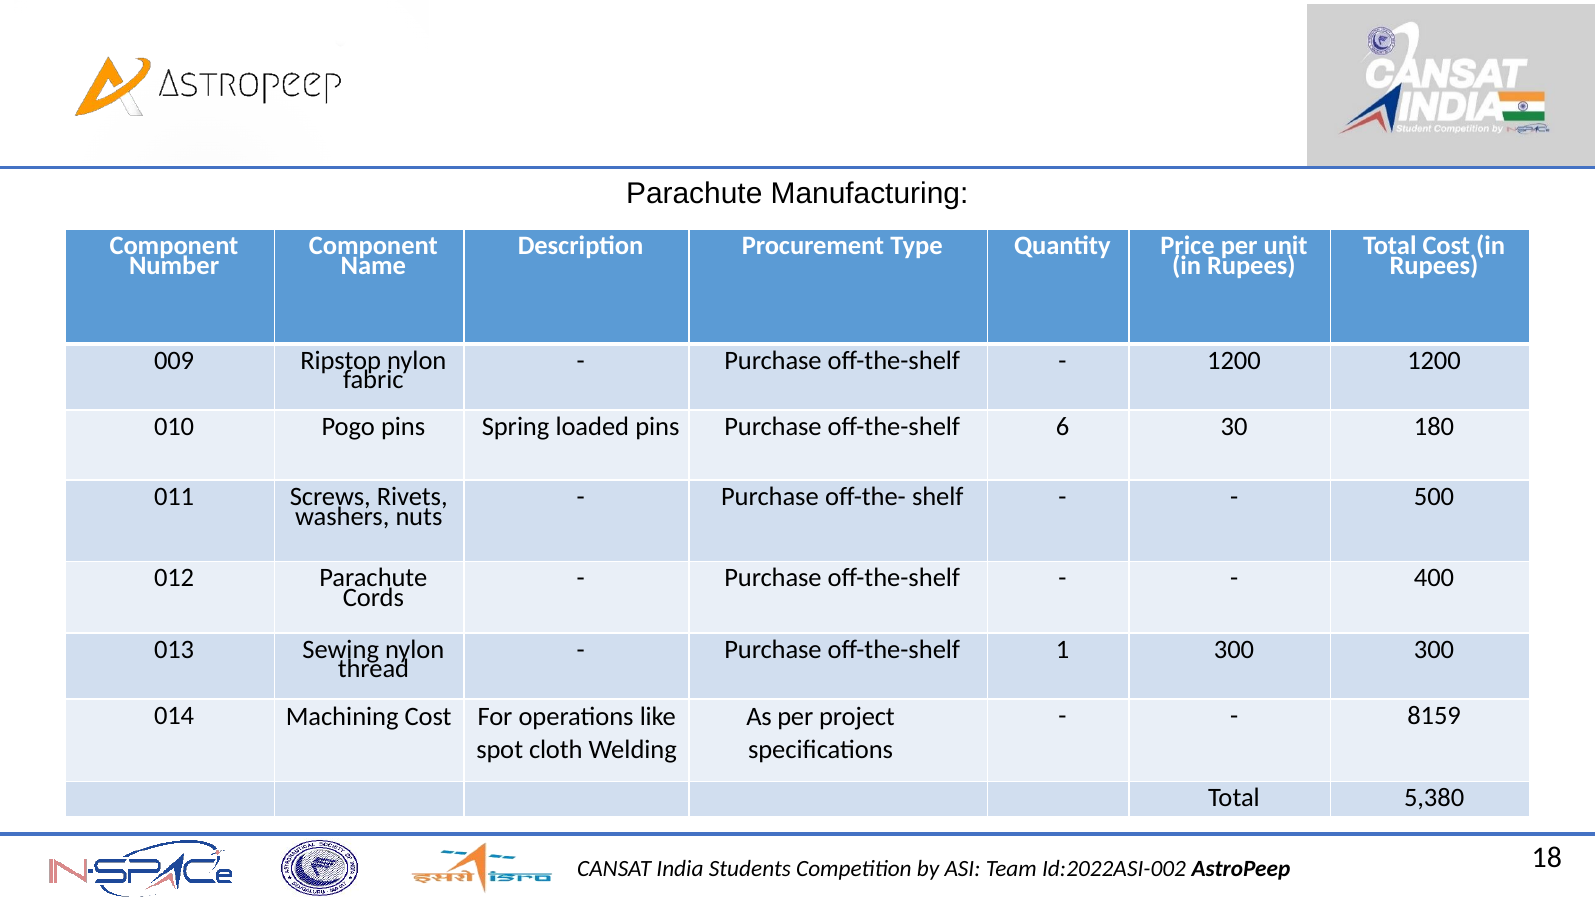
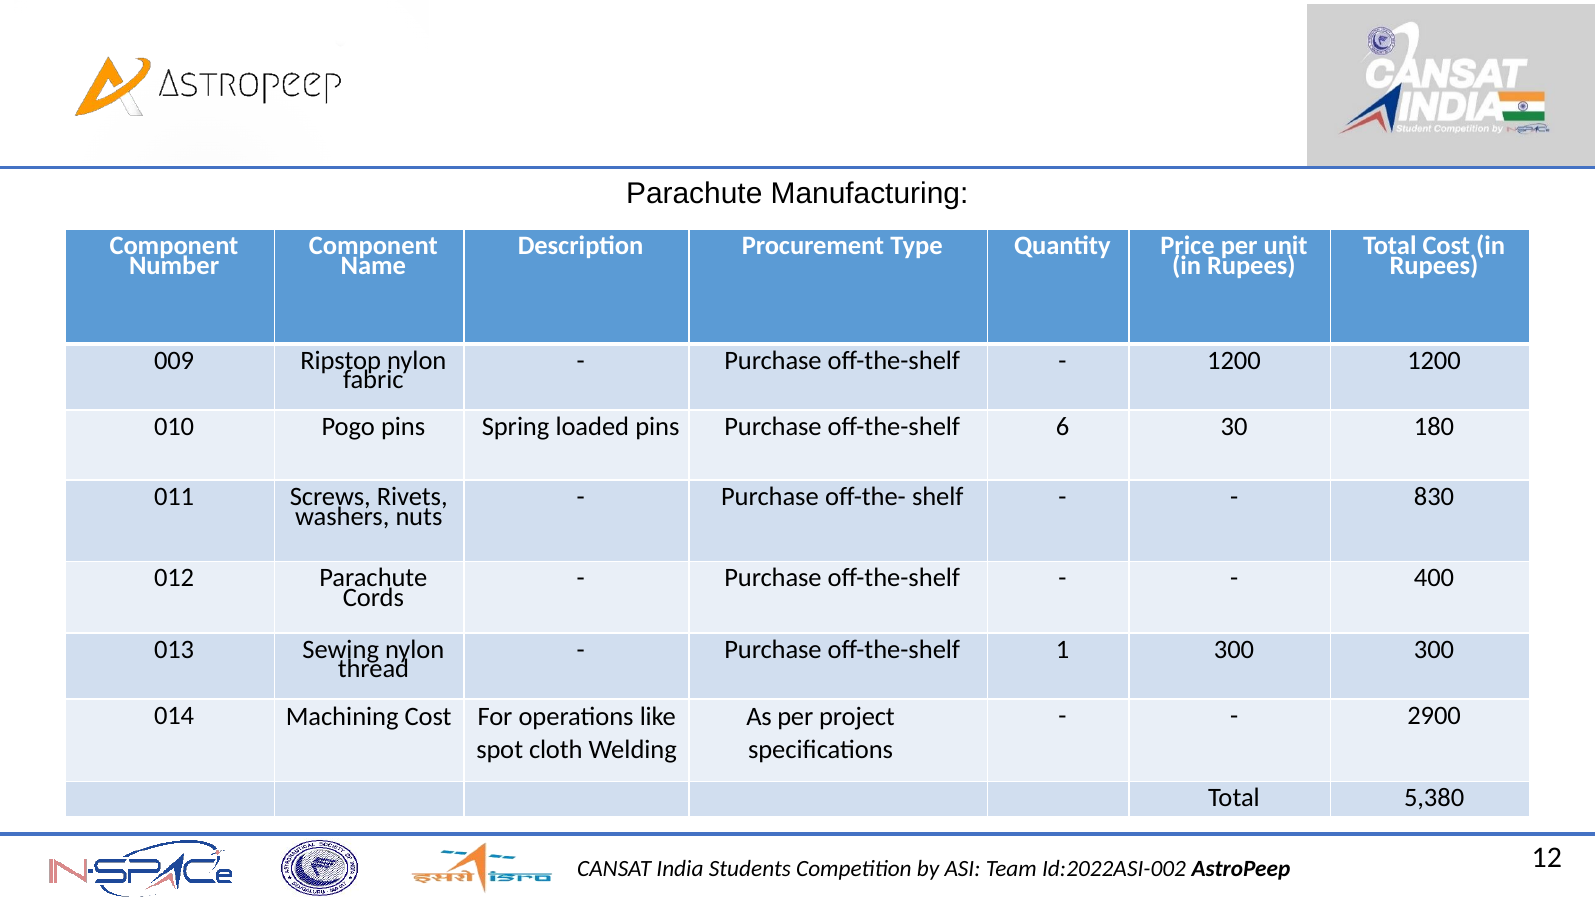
500: 500 -> 830 (1434, 497)
8159: 8159 -> 2900 (1434, 716)
18: 18 -> 12 (1547, 857)
